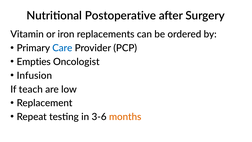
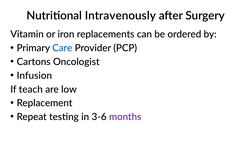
Postoperative: Postoperative -> Intravenously (120, 16)
Empties: Empties -> Cartons (34, 62)
months colour: orange -> purple (125, 117)
